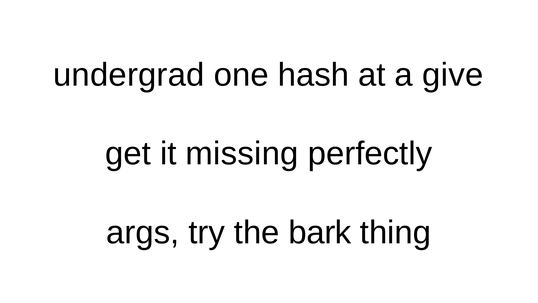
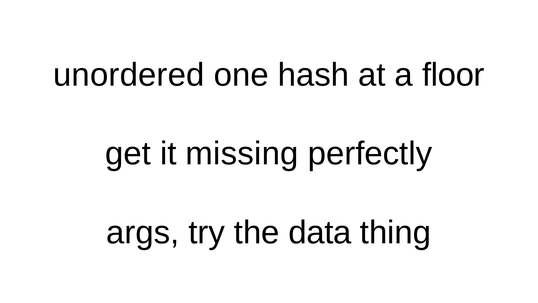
undergrad: undergrad -> unordered (129, 75)
give: give -> floor (453, 75)
bark: bark -> data (320, 232)
